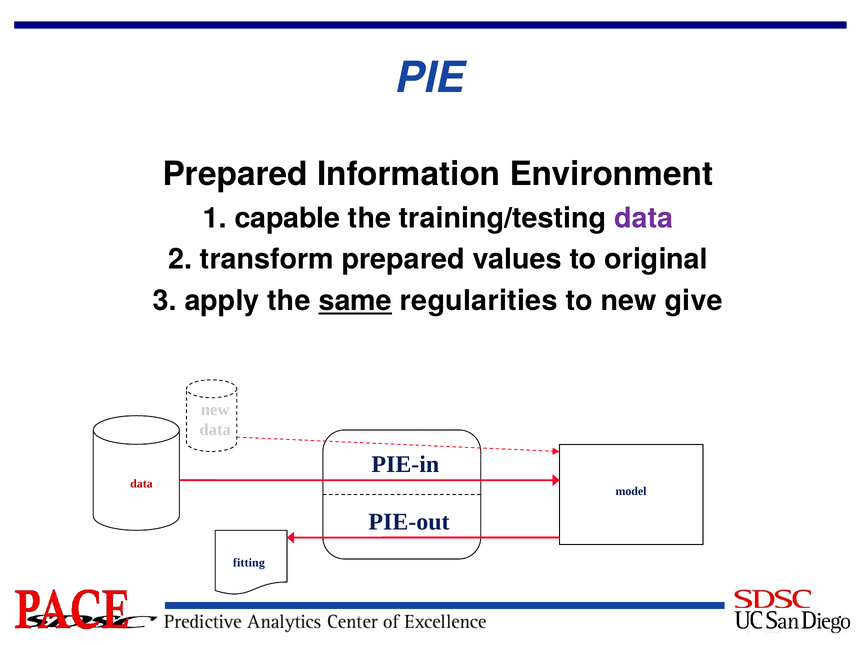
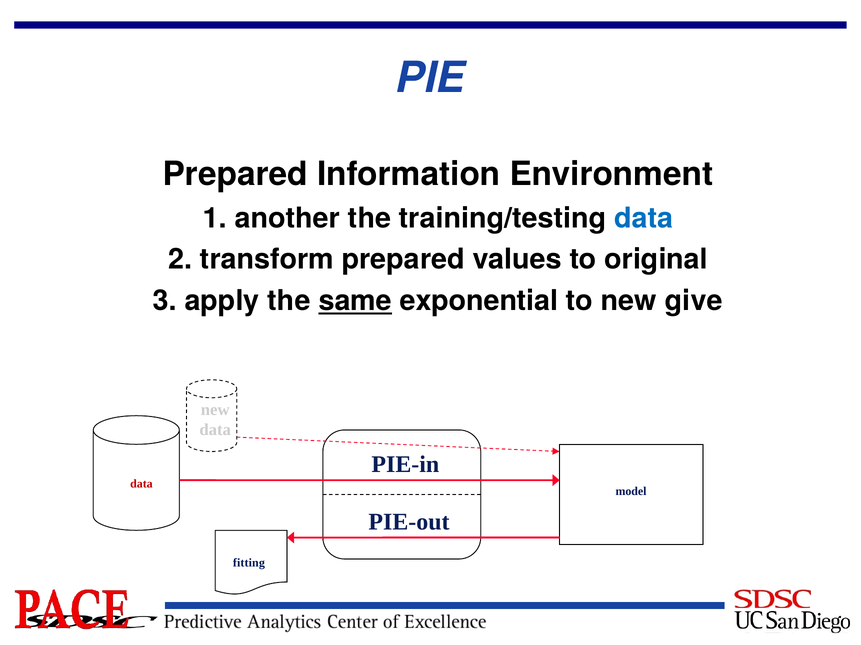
capable: capable -> another (287, 218)
data colour: purple -> blue (644, 218)
regularities: regularities -> exponential (479, 301)
